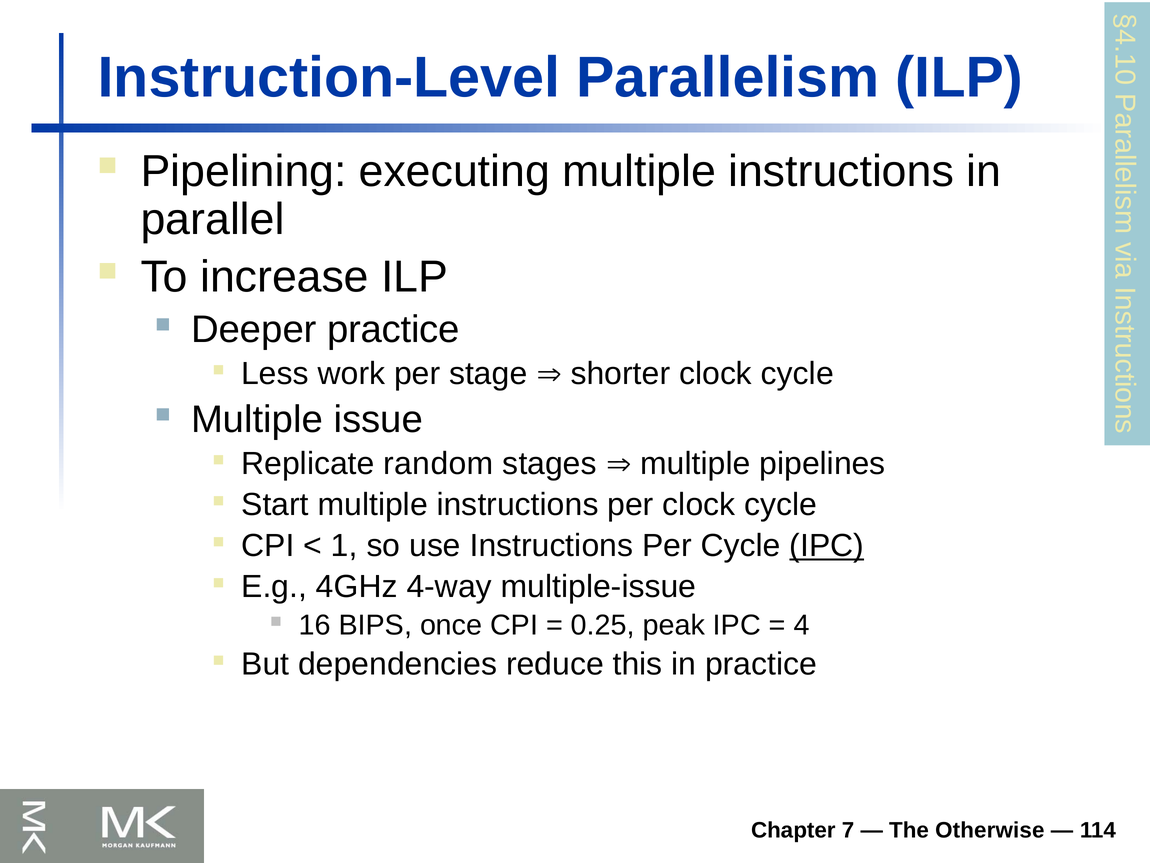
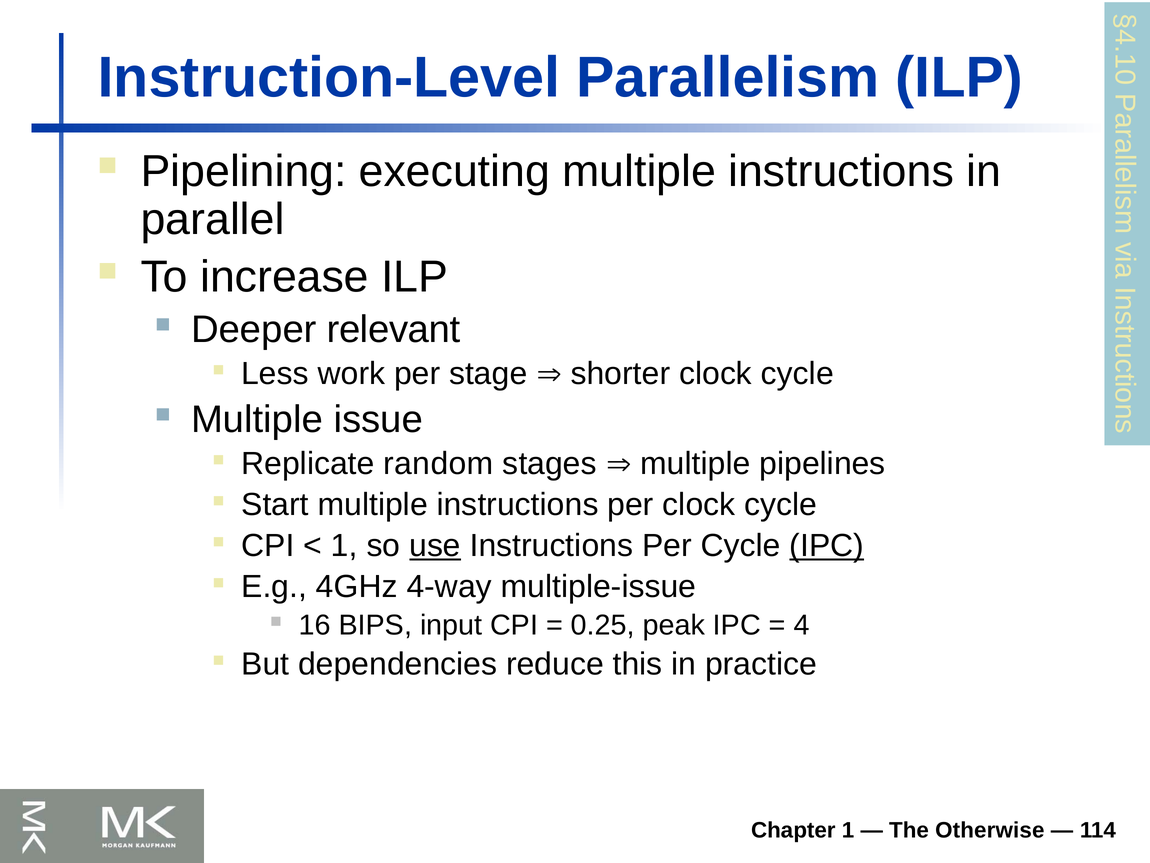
Deeper practice: practice -> relevant (393, 329)
use underline: none -> present (435, 545)
once: once -> input (451, 625)
Chapter 7: 7 -> 1 (848, 830)
